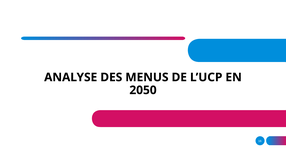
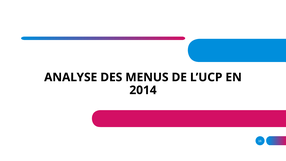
2050: 2050 -> 2014 (143, 90)
